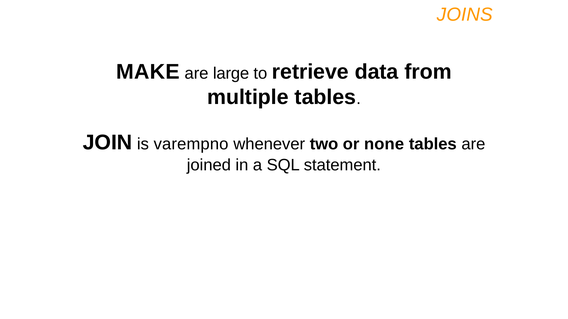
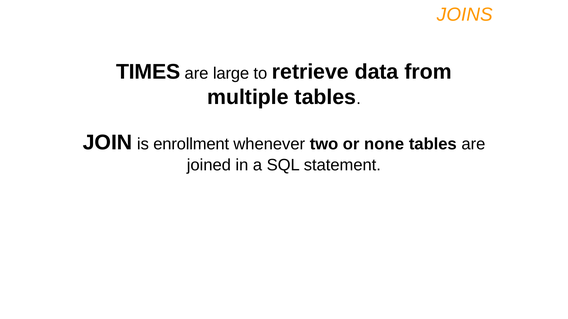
MAKE: MAKE -> TIMES (148, 72)
varempno: varempno -> enrollment (191, 144)
